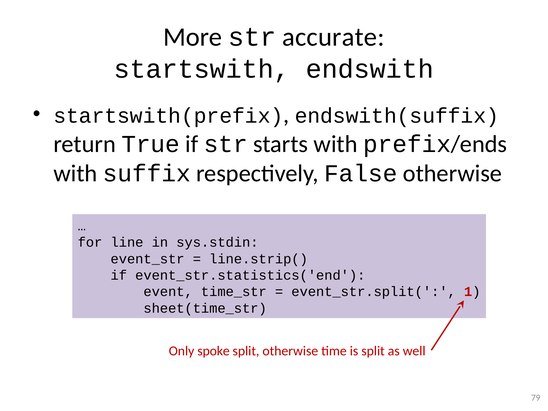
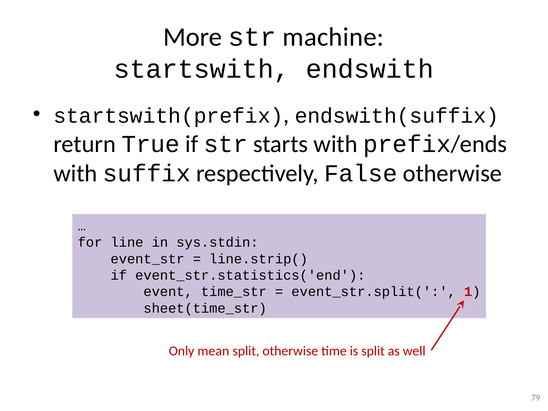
accurate: accurate -> machine (333, 37)
spoke: spoke -> mean (213, 351)
